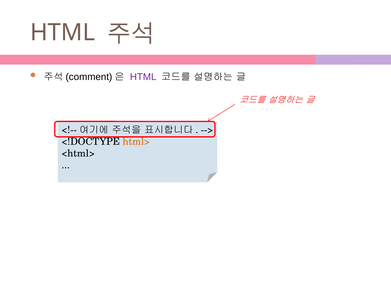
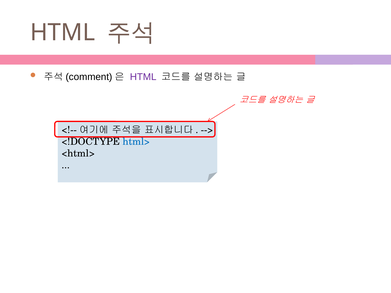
html> colour: orange -> blue (136, 142)
